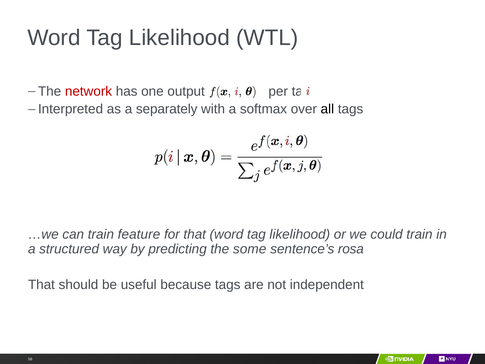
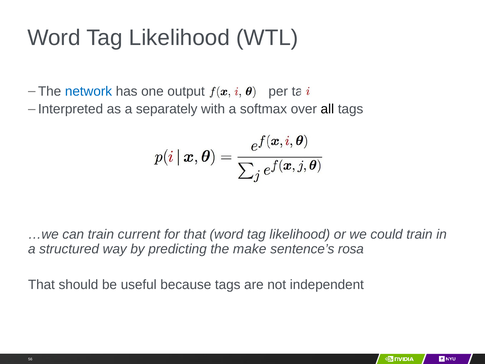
network colour: red -> blue (88, 91)
feature: feature -> current (139, 234)
some: some -> make (250, 249)
